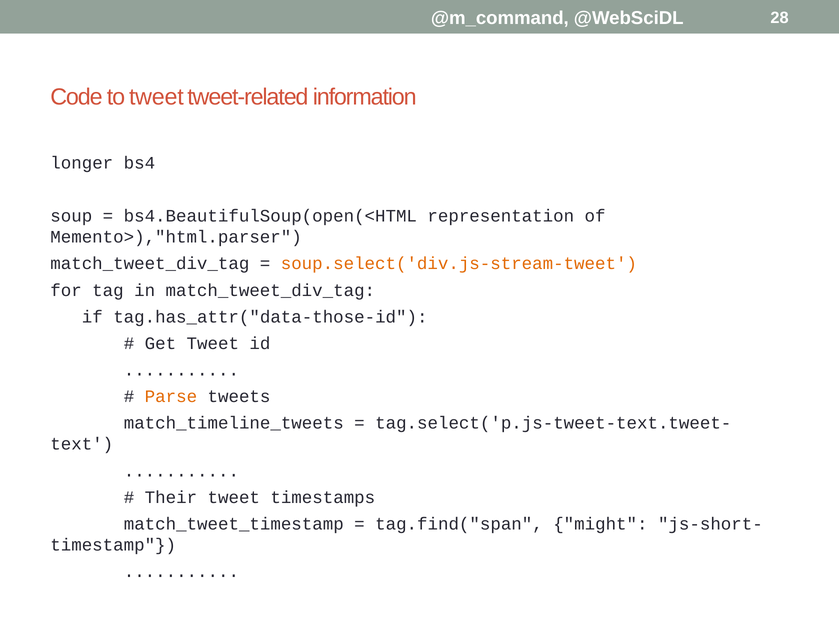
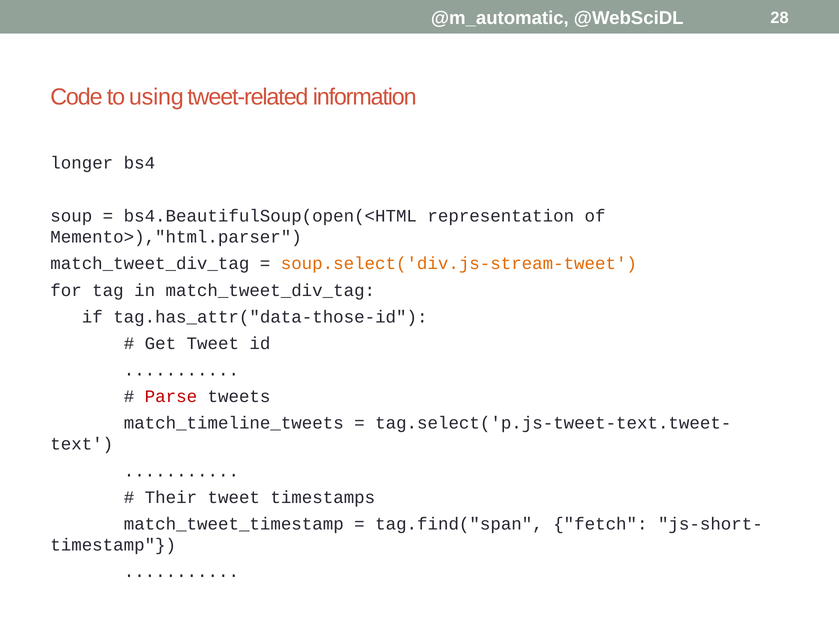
@m_command: @m_command -> @m_automatic (500, 18)
to tweet: tweet -> using (156, 97)
Parse colour: orange -> red (171, 396)
might: might -> fetch (600, 523)
